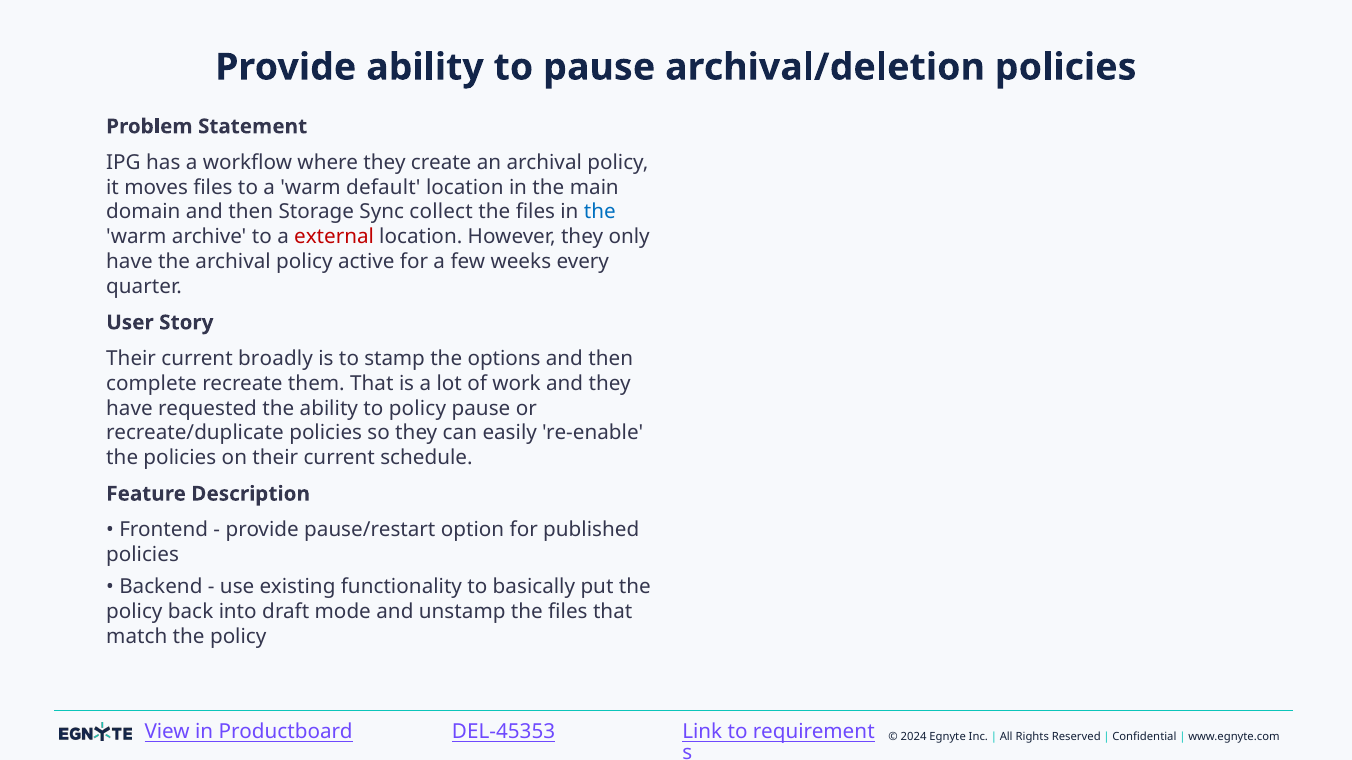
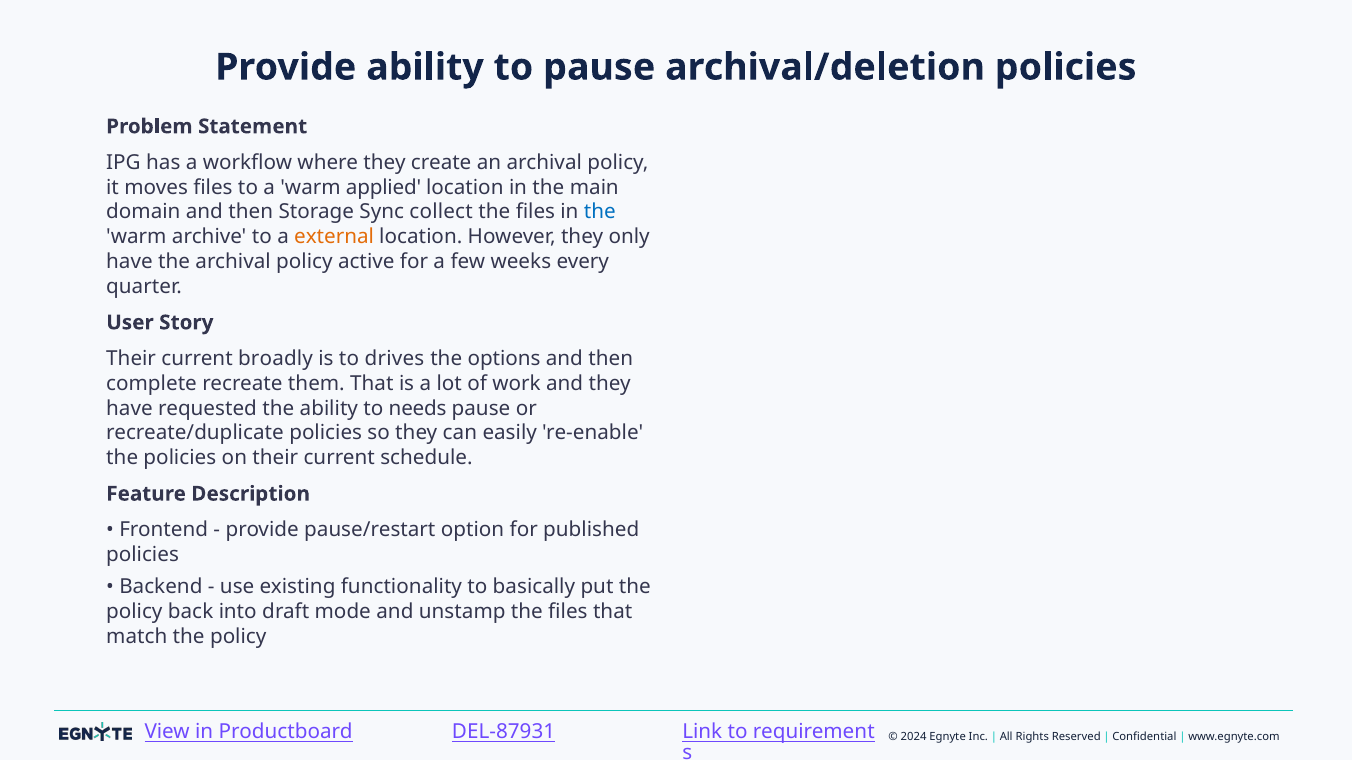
default: default -> applied (384, 187)
external colour: red -> orange (334, 237)
stamp: stamp -> drives (394, 359)
to policy: policy -> needs (418, 408)
DEL-45353: DEL-45353 -> DEL-87931 (504, 733)
